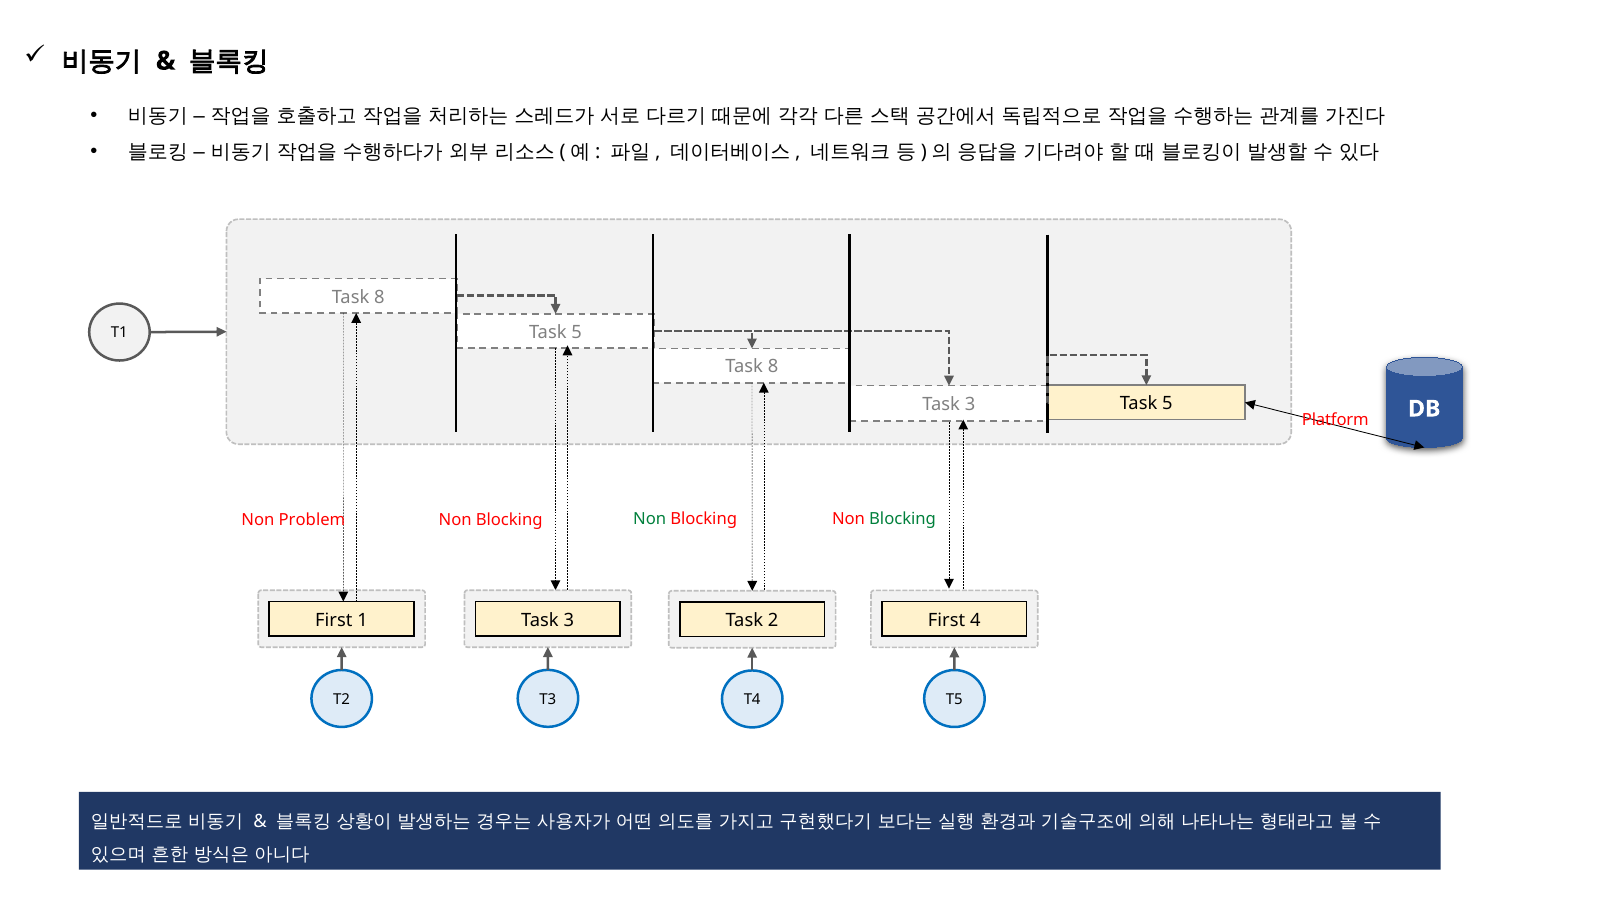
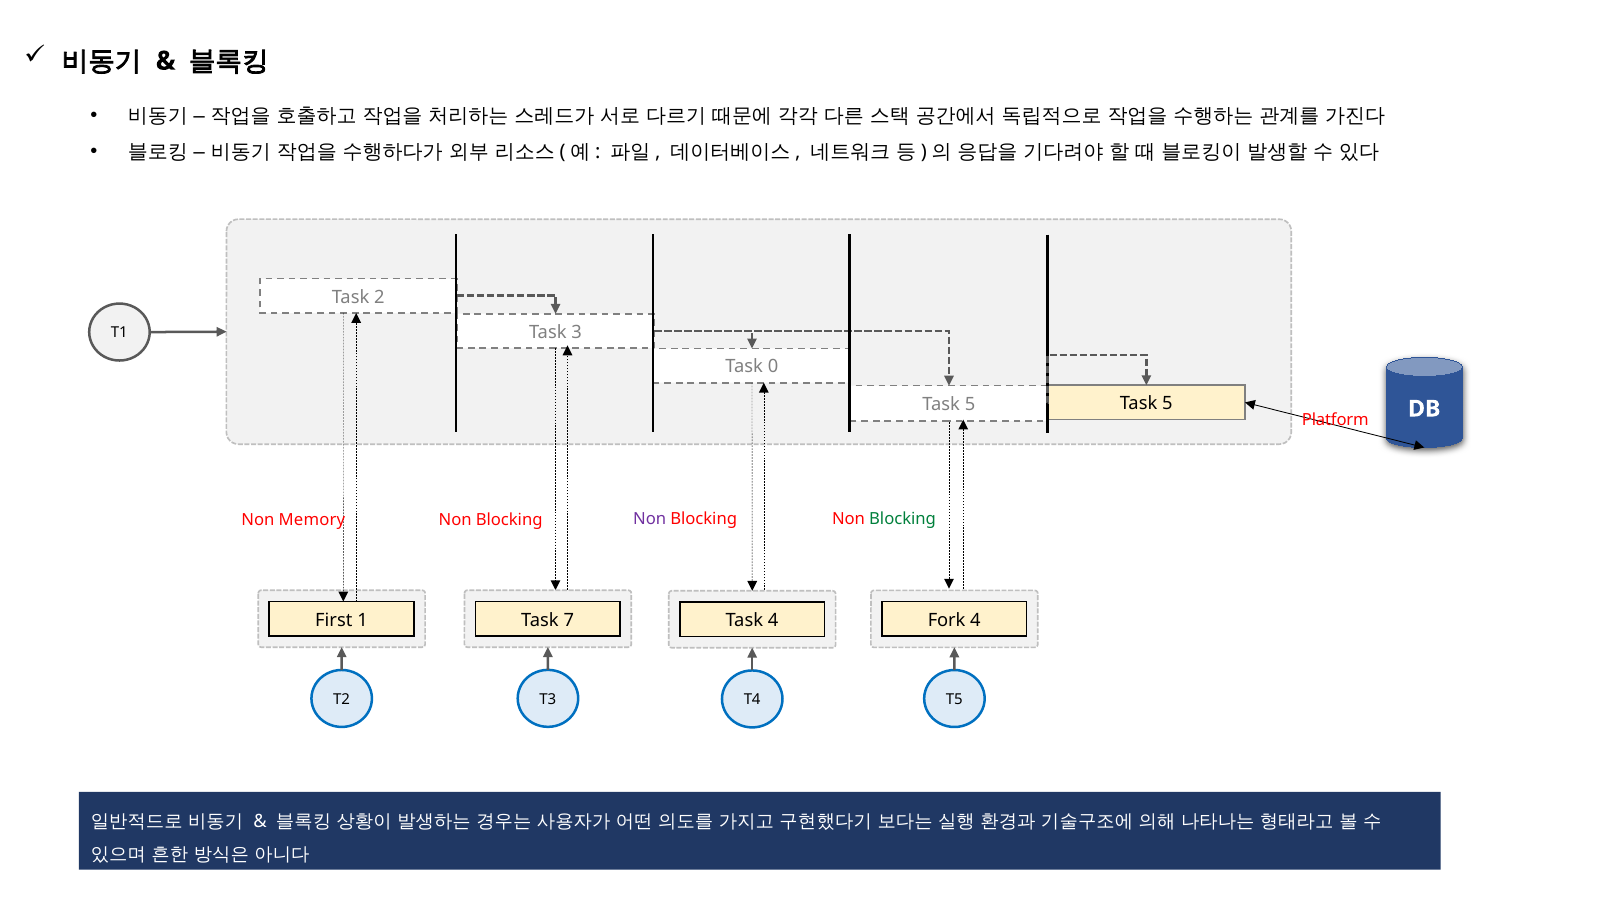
8: 8 -> 2 (379, 297)
T1 Task 5: 5 -> 3 (577, 332)
8: 8 -> 0 (773, 367)
3: 3 -> 5 (970, 404)
Problem: Problem -> Memory (312, 520)
Non colour: green -> purple (650, 519)
3: 3 -> 7 (569, 620)
First: First -> Fork (947, 620)
Task 2: 2 -> 4 (773, 620)
